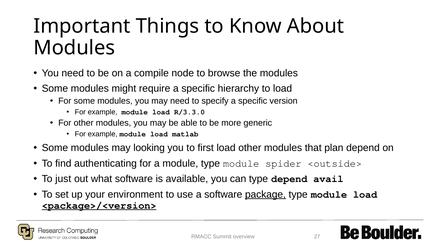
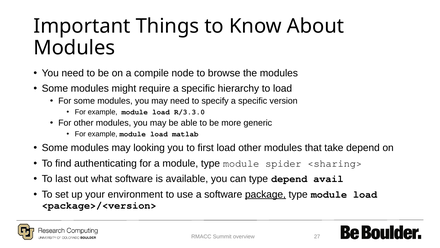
plan: plan -> take (334, 148)
<outside>: <outside> -> <sharing> (335, 163)
just: just -> last (63, 179)
<package>/<version> underline: present -> none (99, 205)
